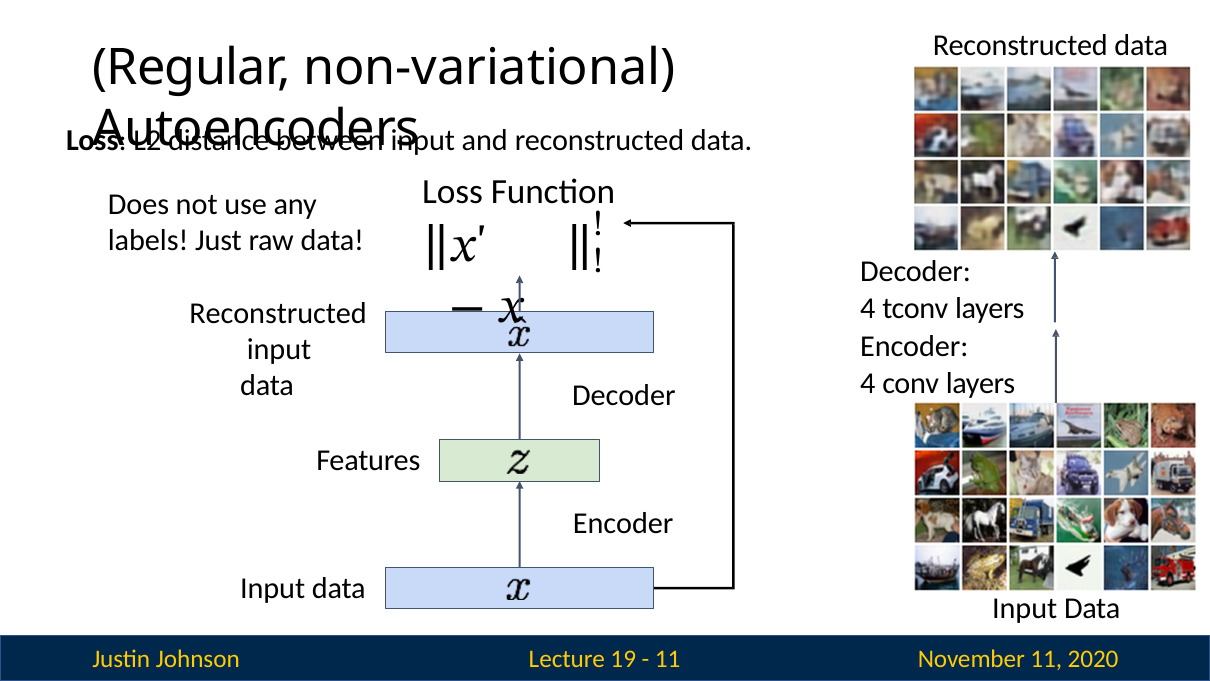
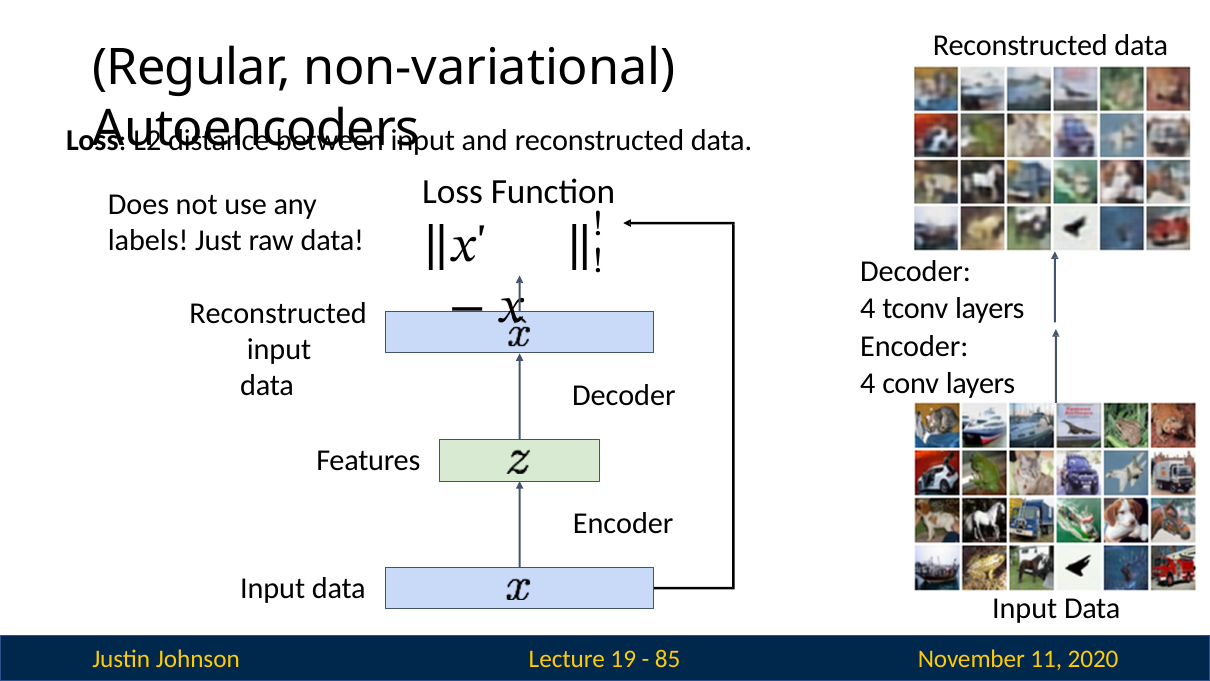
11: 11 -> 85 (668, 659)
